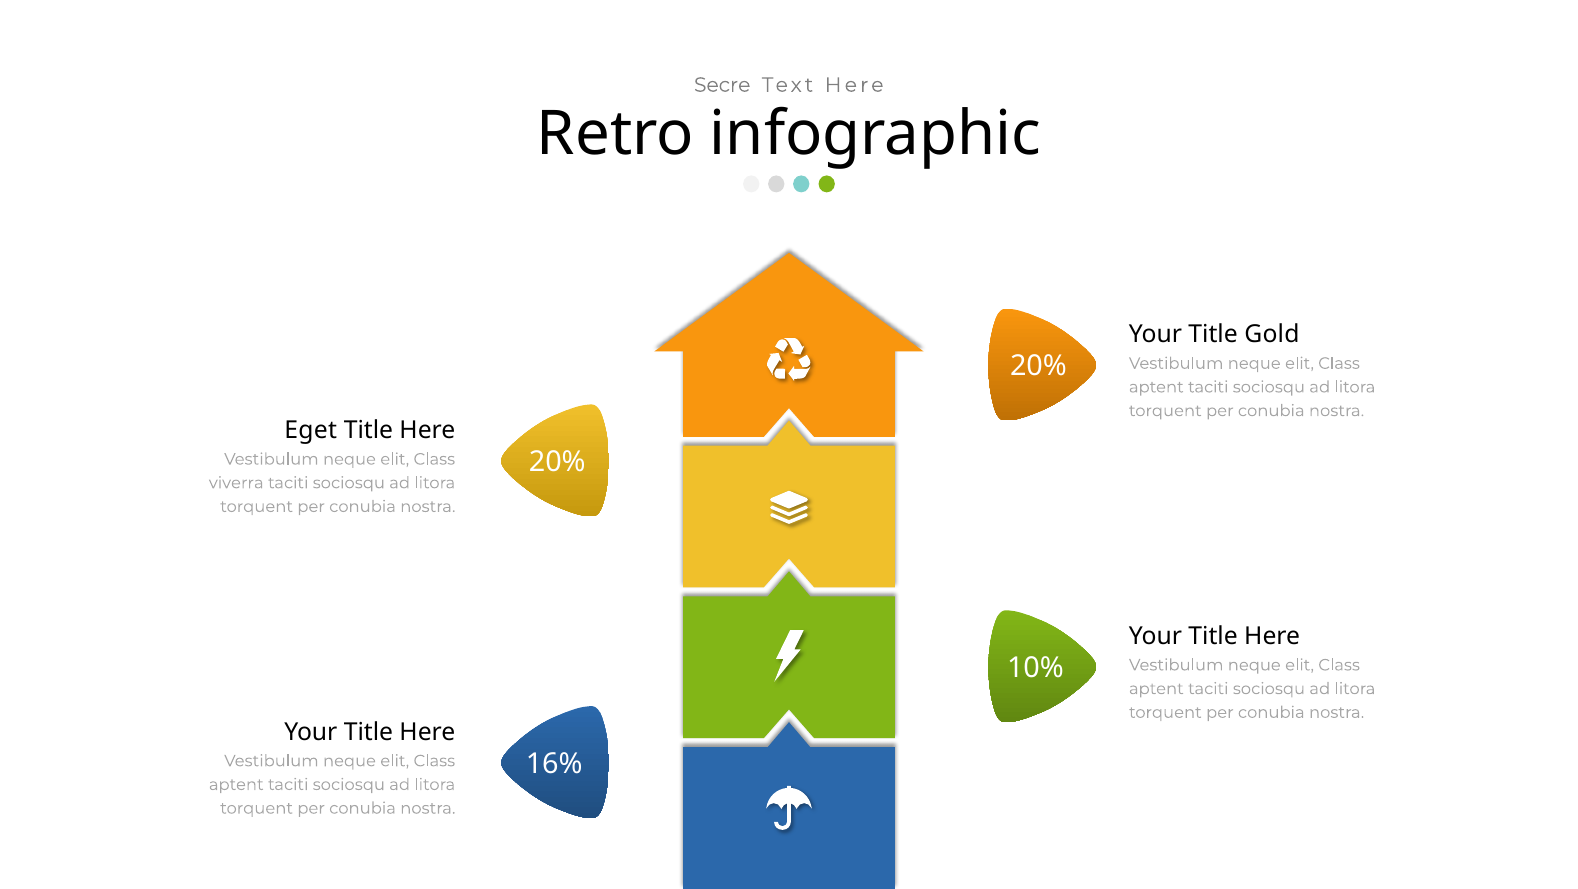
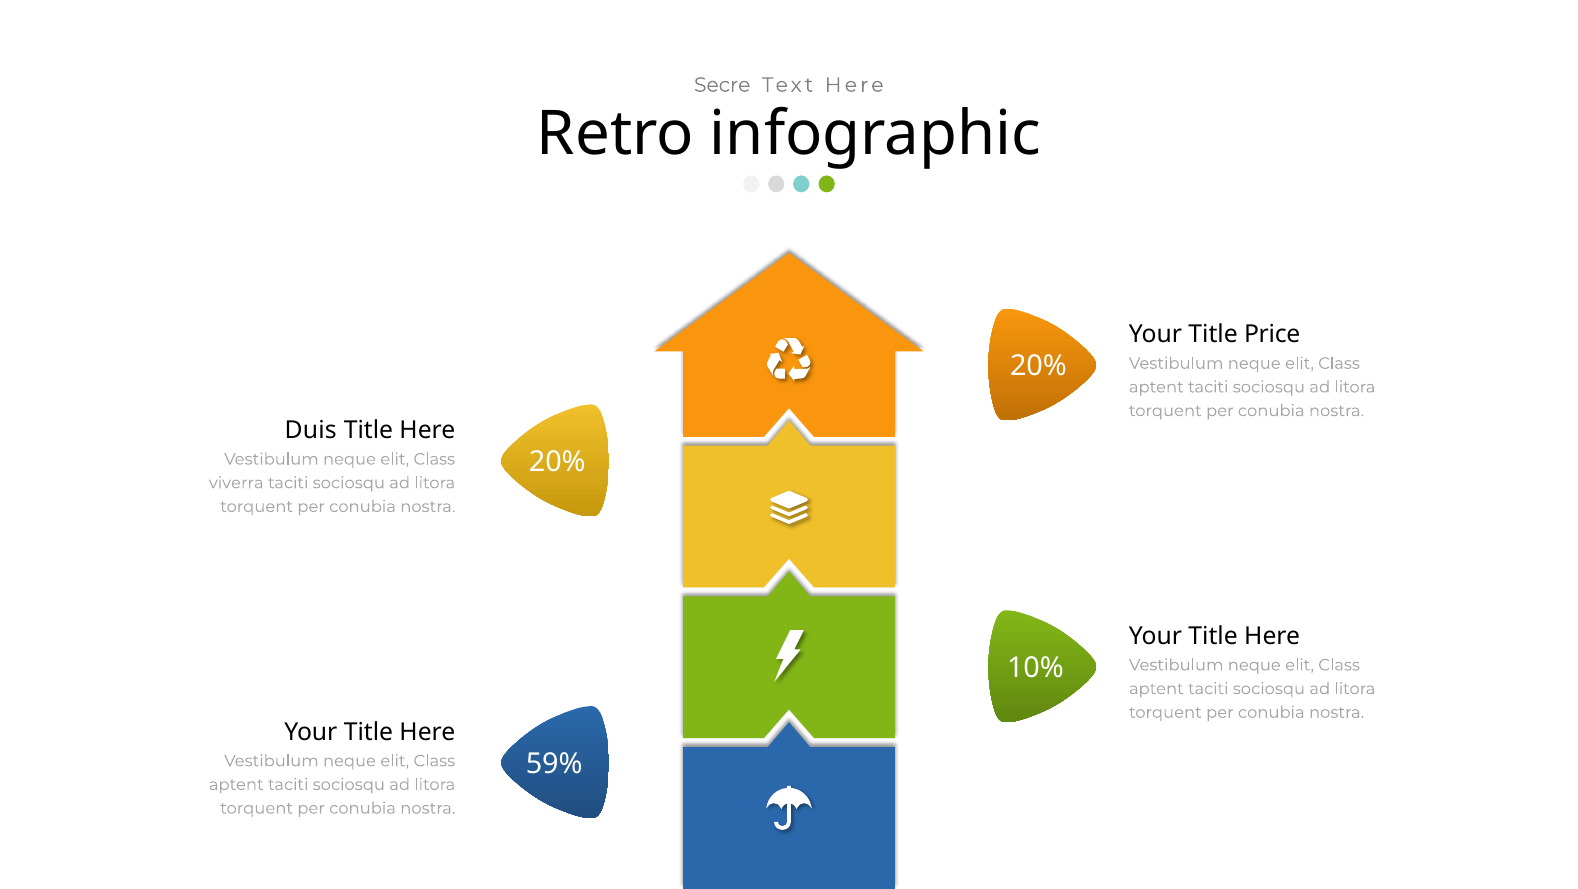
Gold: Gold -> Price (1272, 335)
Eget: Eget -> Duis (311, 431)
16%: 16% -> 59% (554, 764)
